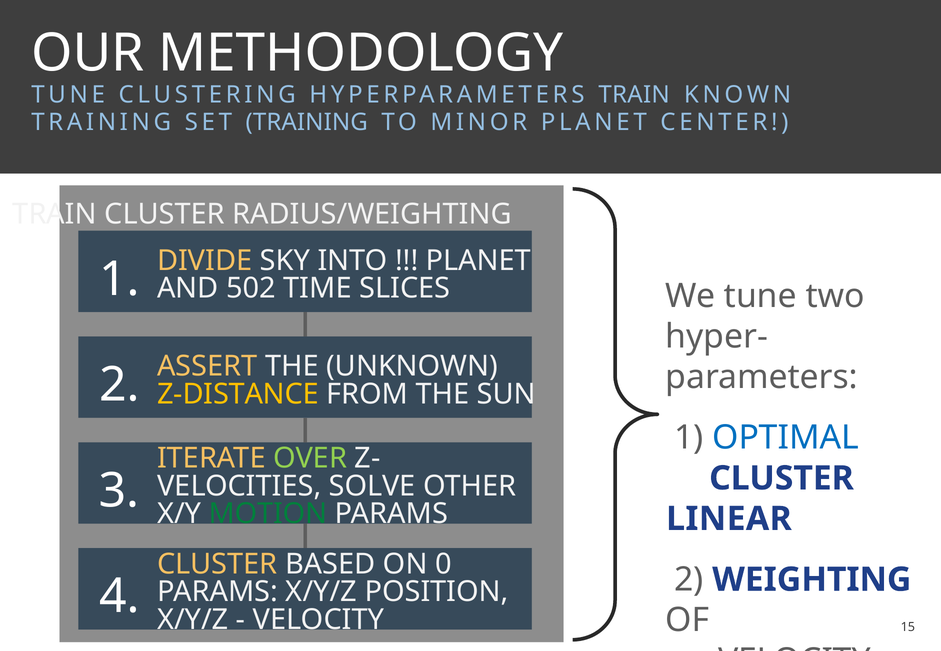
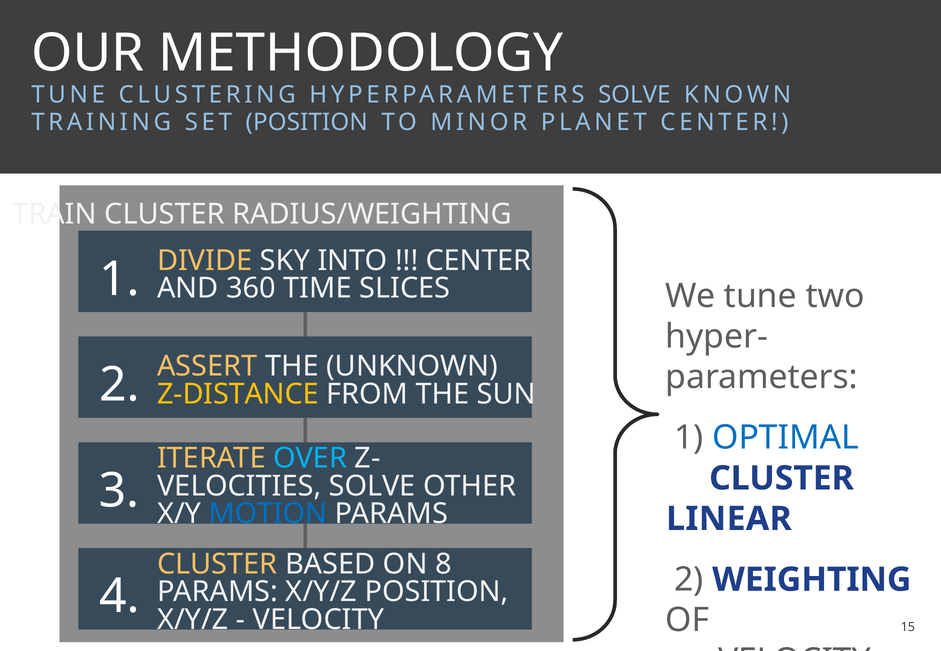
HYPERPARAMETERS TRAIN: TRAIN -> SOLVE (634, 95)
SET TRAINING: TRAINING -> POSITION (307, 122)
PLANET: PLANET -> CENTER (479, 261)
502: 502 -> 360 (251, 288)
OVER colour: light green -> light blue (310, 459)
MOTION colour: green -> blue (268, 514)
0: 0 -> 8 (443, 564)
